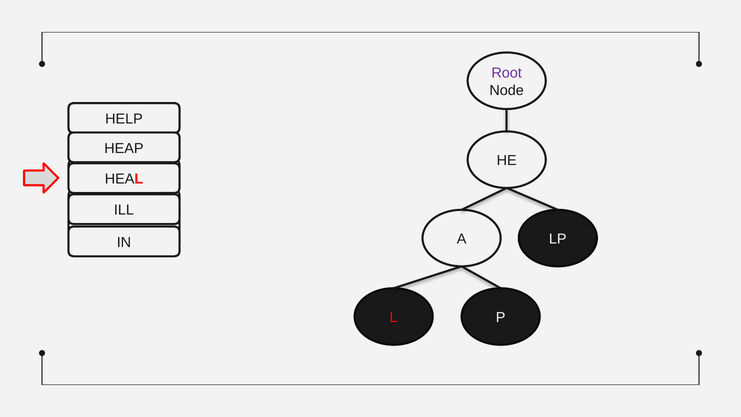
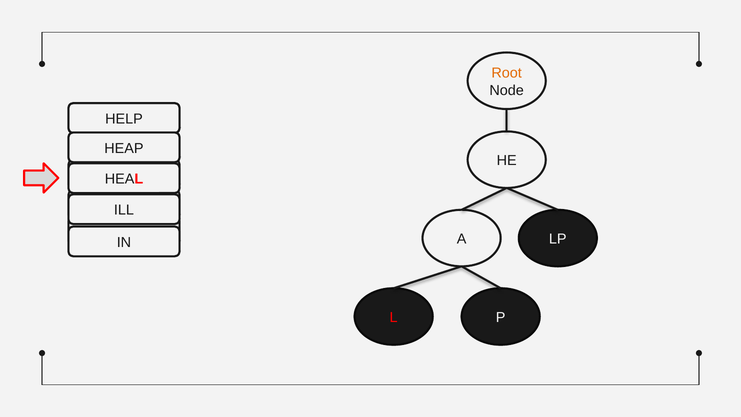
Root colour: purple -> orange (507, 73)
